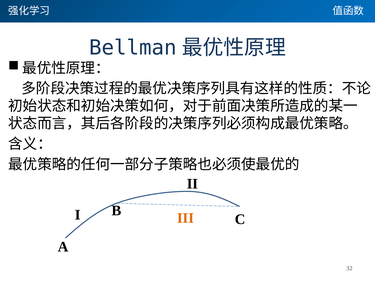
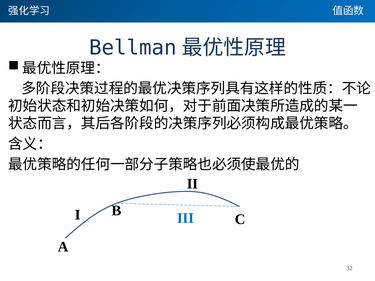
III colour: orange -> blue (186, 218)
